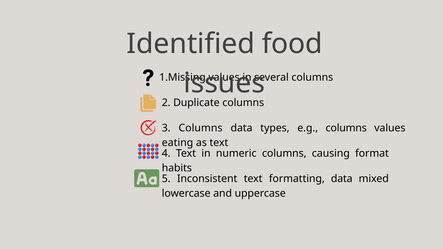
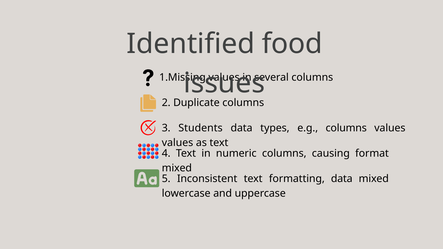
3 Columns: Columns -> Students (201, 128)
eating: eating -> values (178, 143)
habits: habits -> mixed (177, 168)
